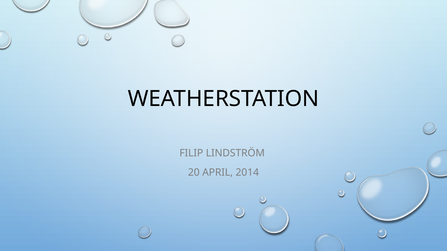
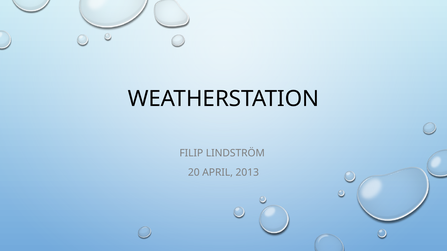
2014: 2014 -> 2013 (247, 173)
